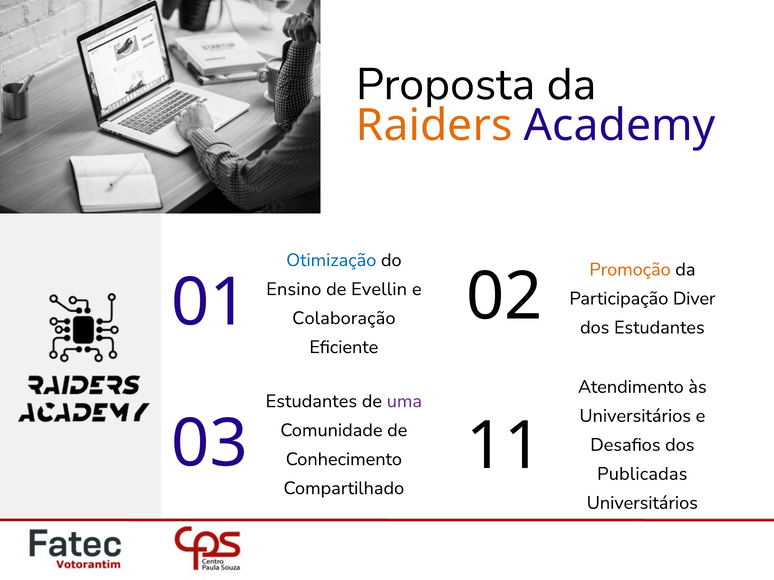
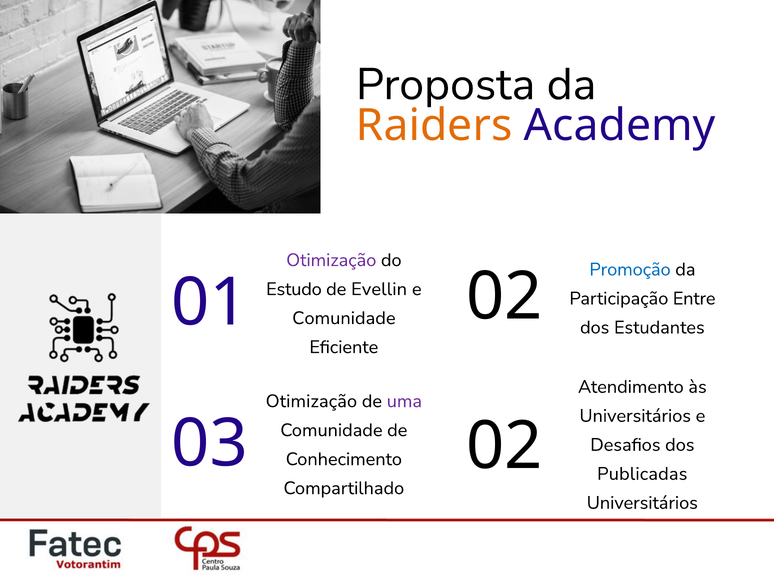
Otimização colour: blue -> purple (331, 260)
Promoção colour: orange -> blue (630, 270)
Ensino: Ensino -> Estudo (294, 289)
Diver: Diver -> Entre (694, 299)
Colaboração: Colaboração -> Comunidade (344, 318)
Estudantes: Estudantes -> Otimização (311, 402)
Compartilhado 11: 11 -> 02 (504, 447)
